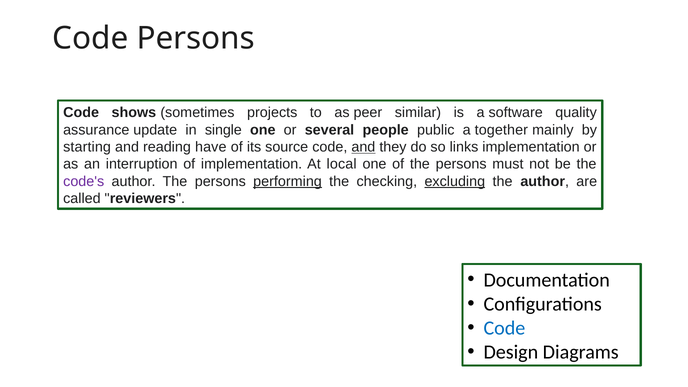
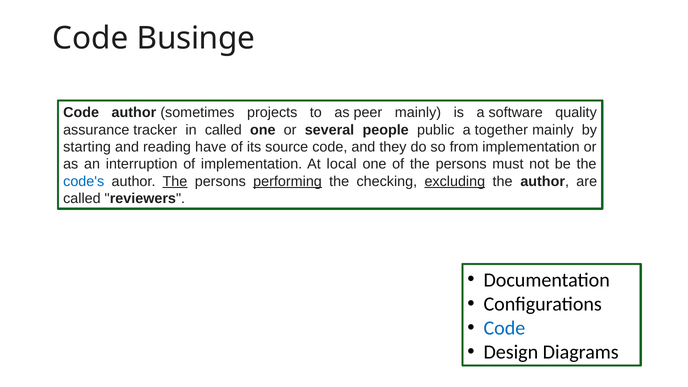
Code Persons: Persons -> Businge (196, 38)
Code shows: shows -> author (134, 113)
peer similar: similar -> mainly (418, 113)
update: update -> tracker (155, 130)
in single: single -> called (223, 130)
and underline: present -> none (363, 147)
links: links -> from (464, 147)
code's colour: purple -> blue (84, 181)
The underline: none -> present (175, 181)
